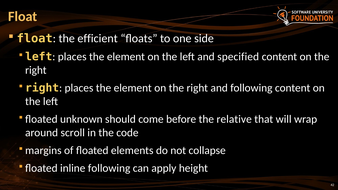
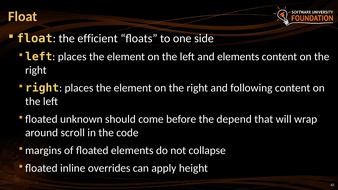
and specified: specified -> elements (238, 57)
relative: relative -> depend (234, 119)
inline following: following -> overrides (109, 168)
